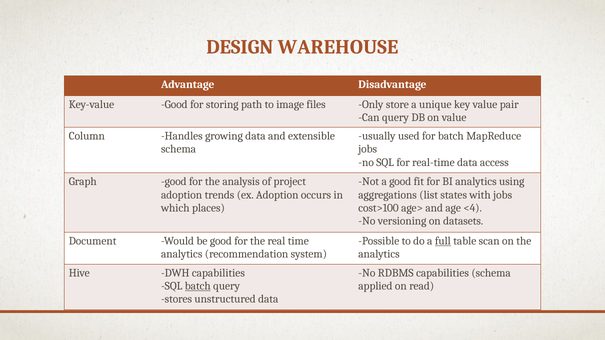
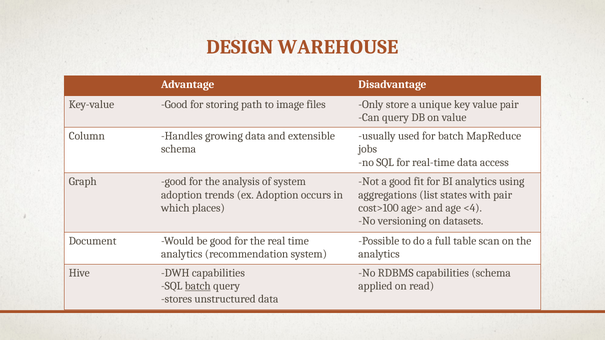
of project: project -> system (290, 182)
with jobs: jobs -> pair (503, 195)
full underline: present -> none (443, 241)
